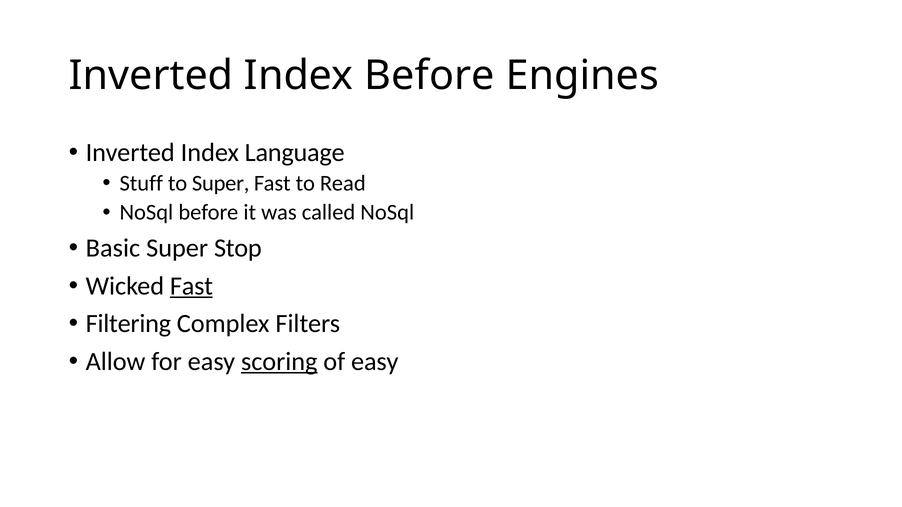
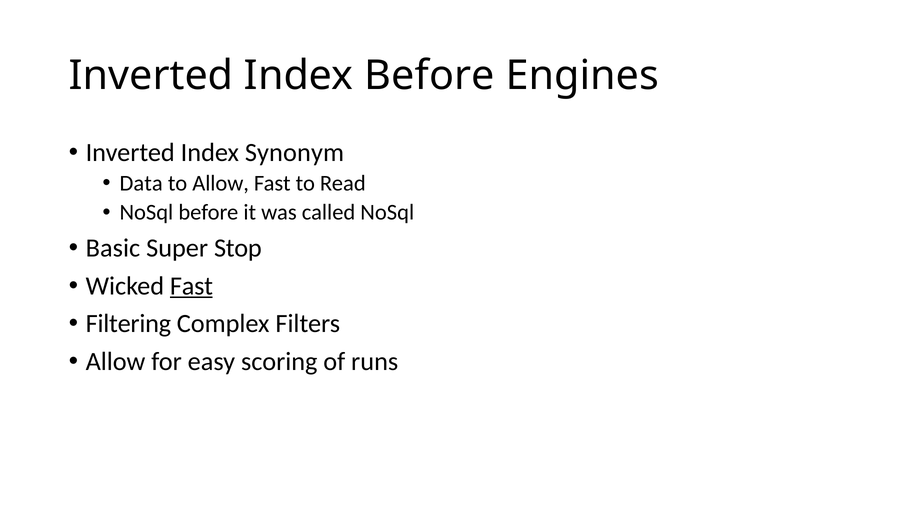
Language: Language -> Synonym (294, 153)
Stuff: Stuff -> Data (141, 184)
to Super: Super -> Allow (221, 184)
scoring underline: present -> none (279, 362)
of easy: easy -> runs (375, 362)
